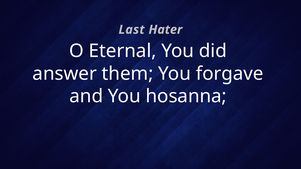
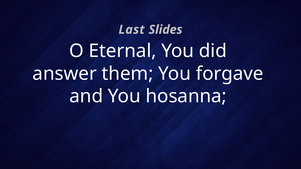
Hater: Hater -> Slides (166, 30)
